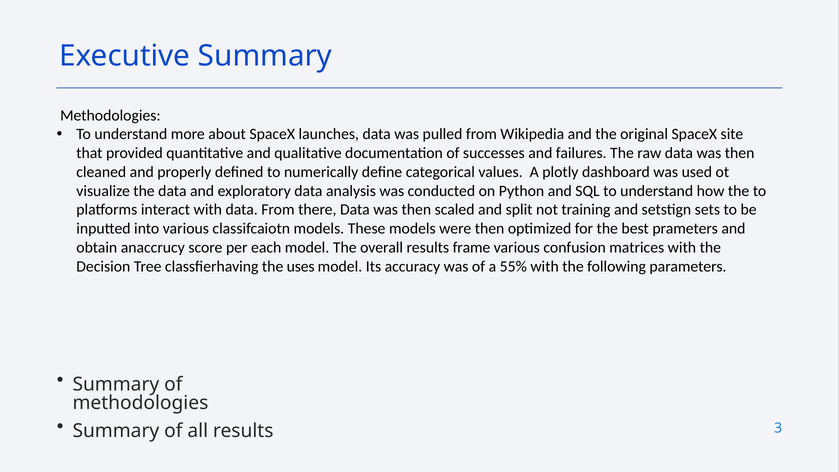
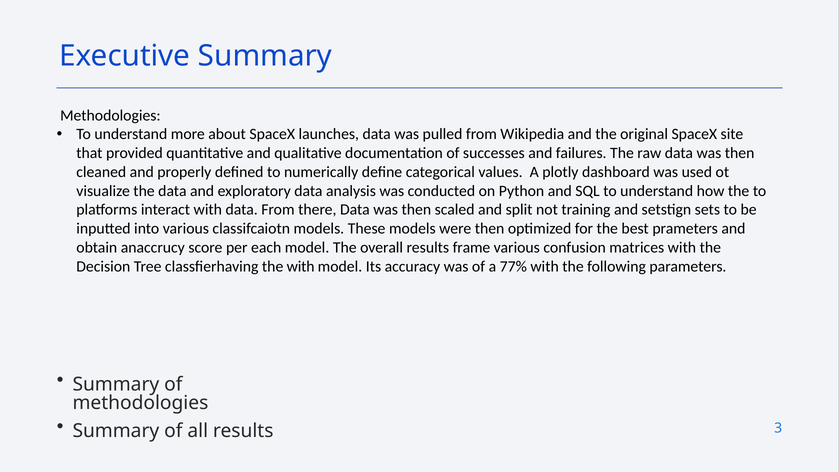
the uses: uses -> with (301, 266)
55%: 55% -> 77% (513, 266)
